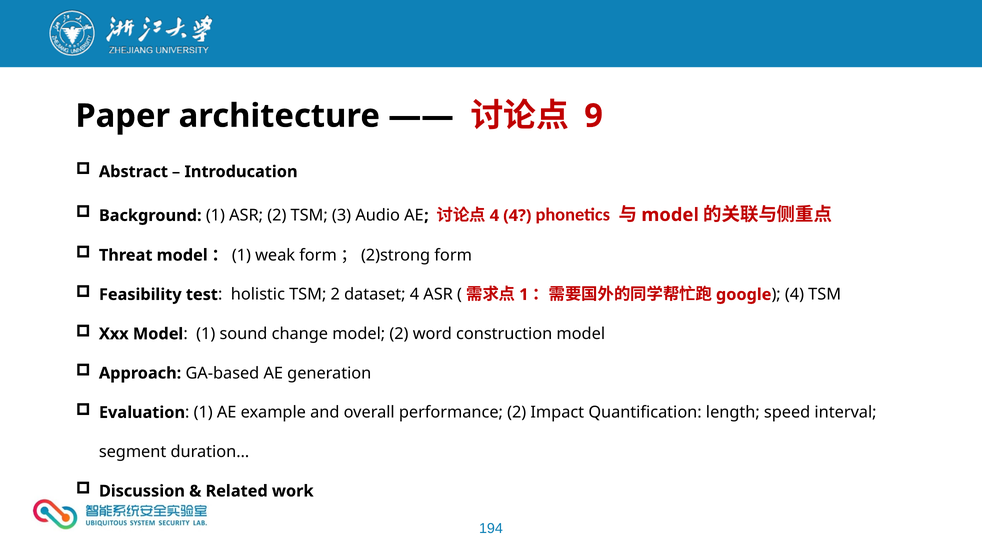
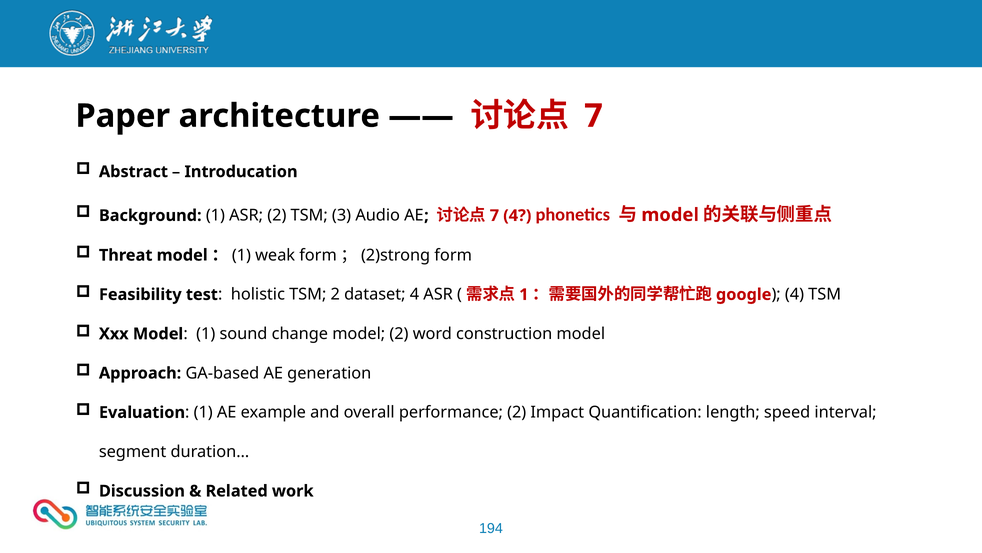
9: 9 -> 7 (594, 116)
4: 4 -> 7 (494, 215)
